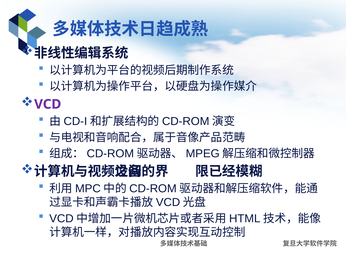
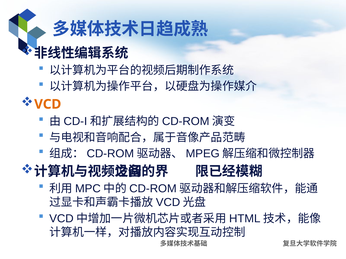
VCD colour: purple -> orange (48, 104)
